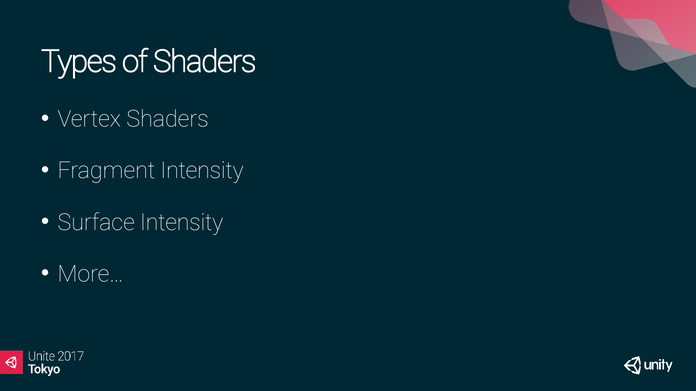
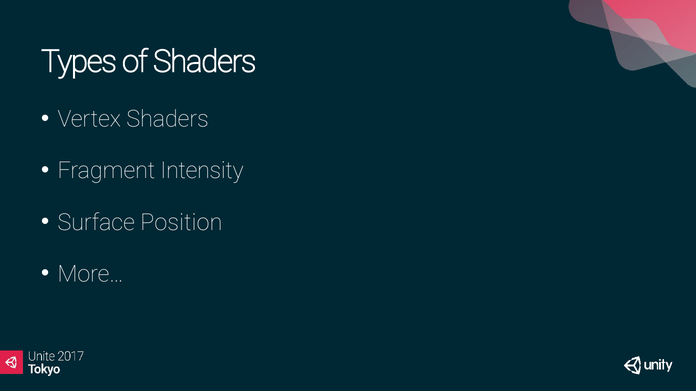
Surface Intensity: Intensity -> Position (181, 223)
